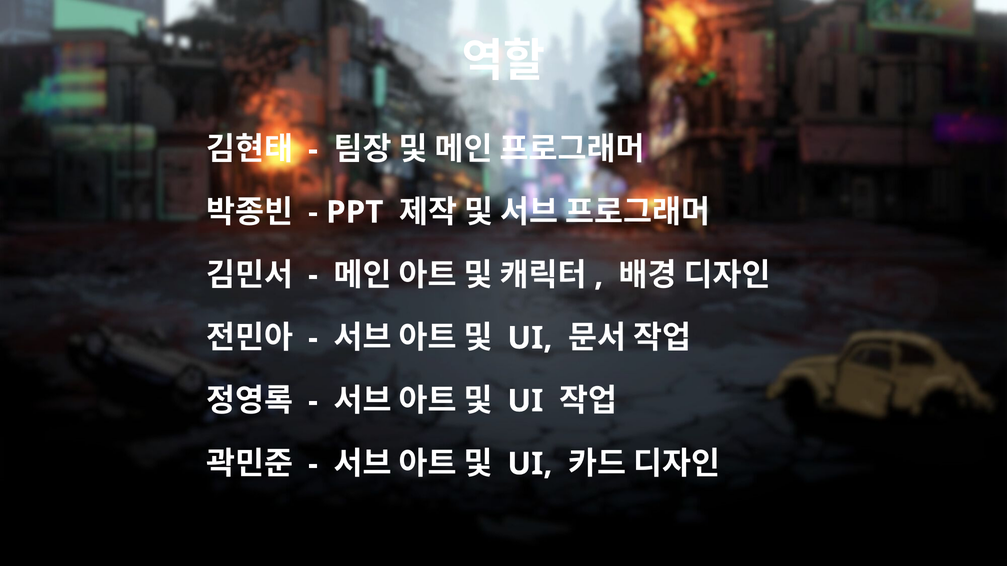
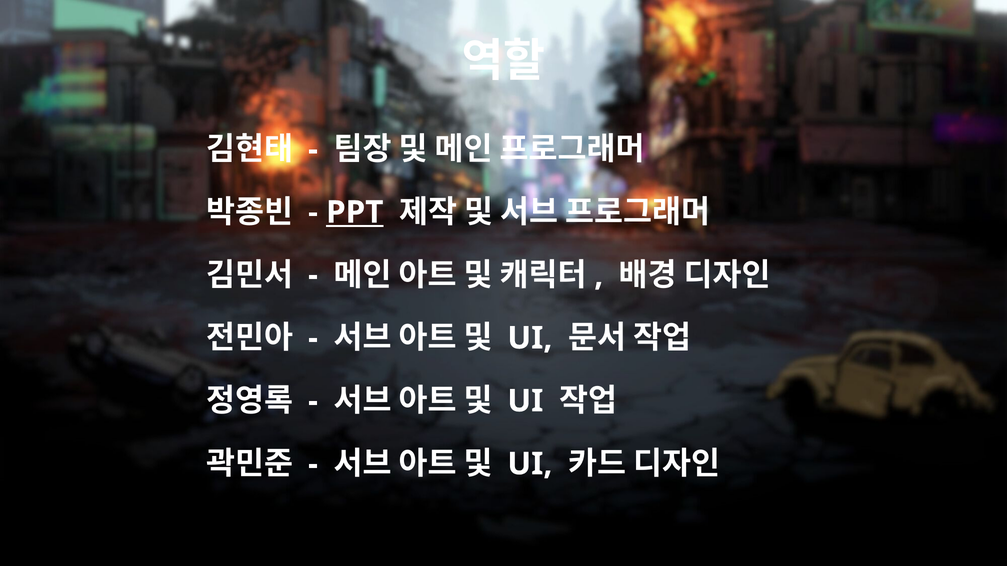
PPT underline: none -> present (355, 212)
